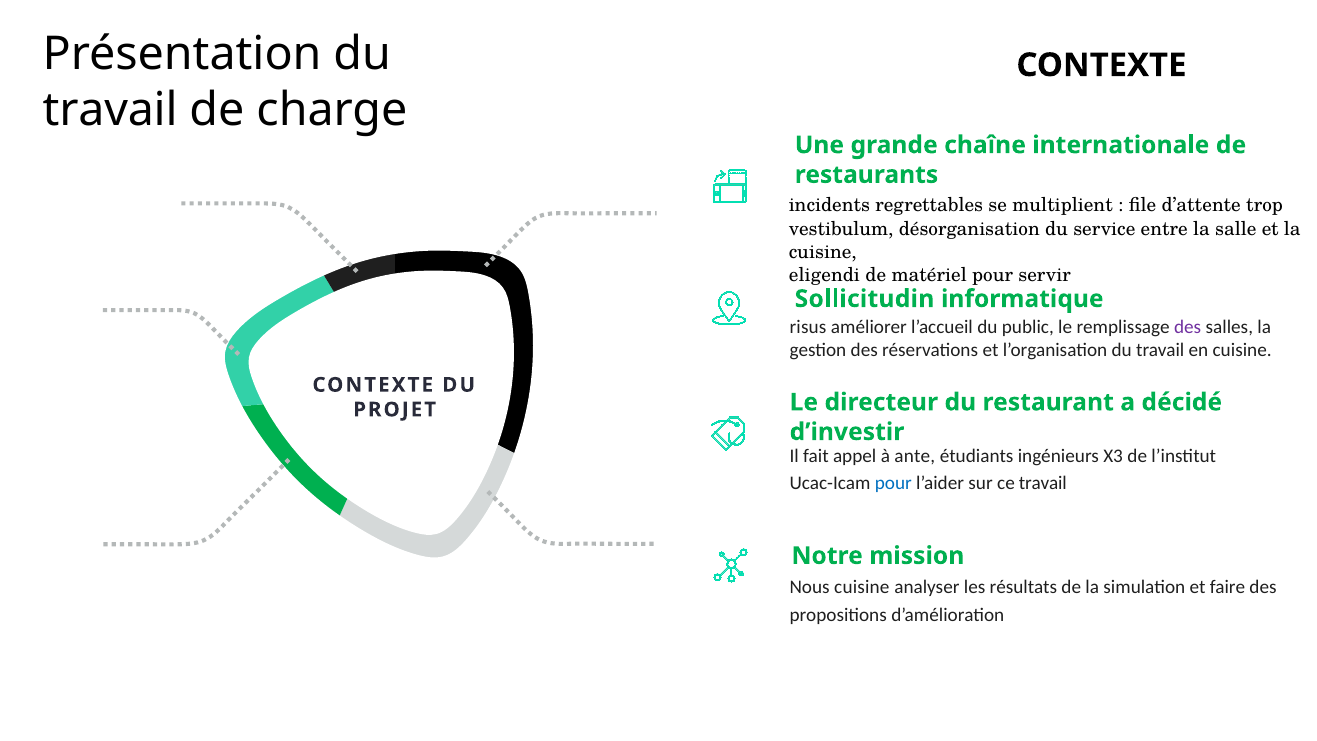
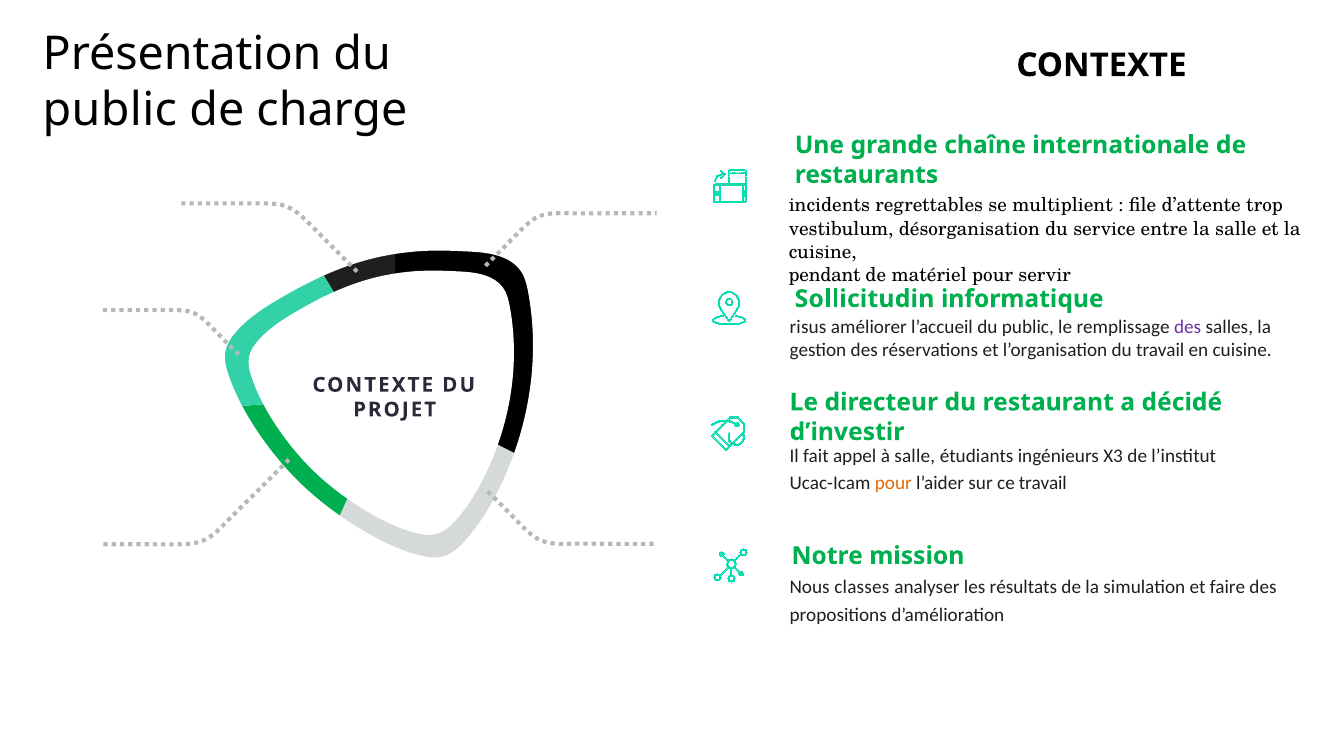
travail: travail -> public (110, 111)
eligendi: eligendi -> pendant (825, 275)
à ante: ante -> salle (915, 456)
pour colour: blue -> orange (893, 484)
Nous cuisine: cuisine -> classes (862, 587)
